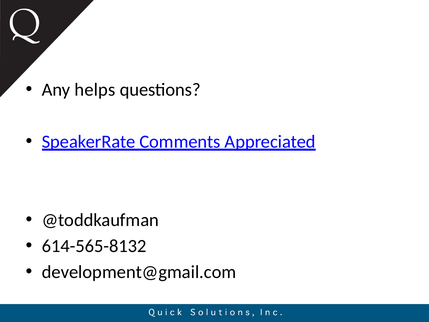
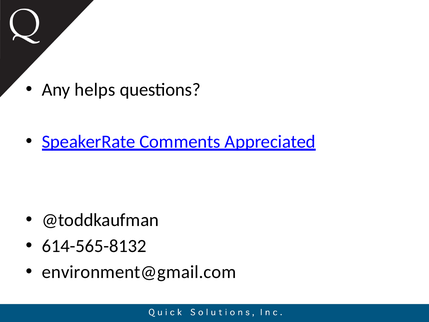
development@gmail.com: development@gmail.com -> environment@gmail.com (139, 272)
